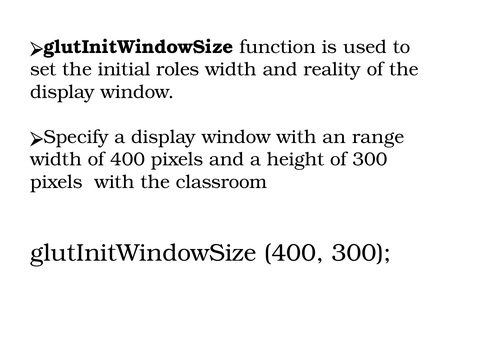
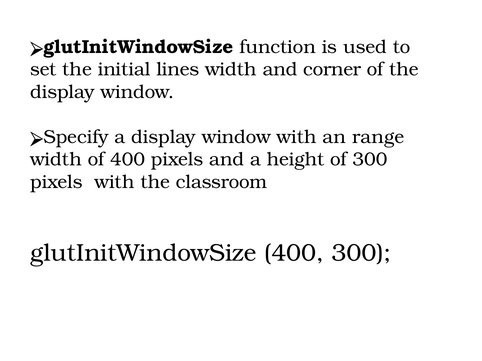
roles: roles -> lines (178, 70)
reality: reality -> corner (332, 70)
